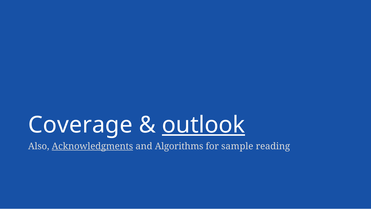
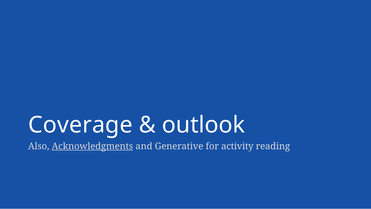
outlook underline: present -> none (203, 125)
Algorithms: Algorithms -> Generative (179, 146)
sample: sample -> activity (237, 146)
